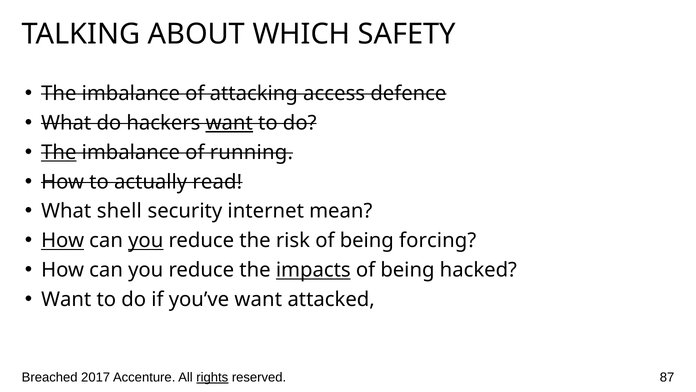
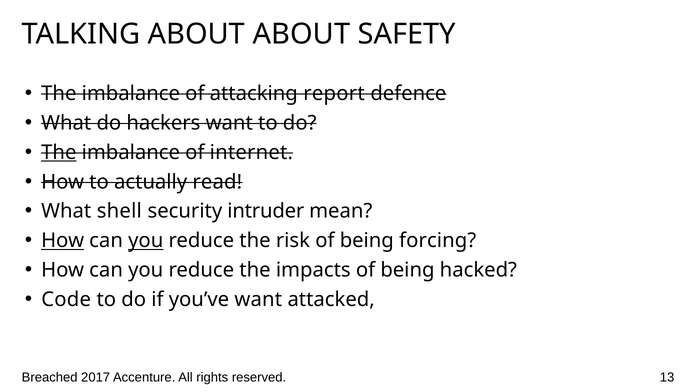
ABOUT WHICH: WHICH -> ABOUT (301, 34)
access: access -> report (334, 93)
want underline: present -> none (229, 123)
running: running -> internet (251, 152)
internet: internet -> intruder (266, 211)
impacts underline: present -> none (313, 270)
Want: Want -> Code (66, 299)
rights underline: present -> none (212, 377)
87: 87 -> 13 (667, 377)
